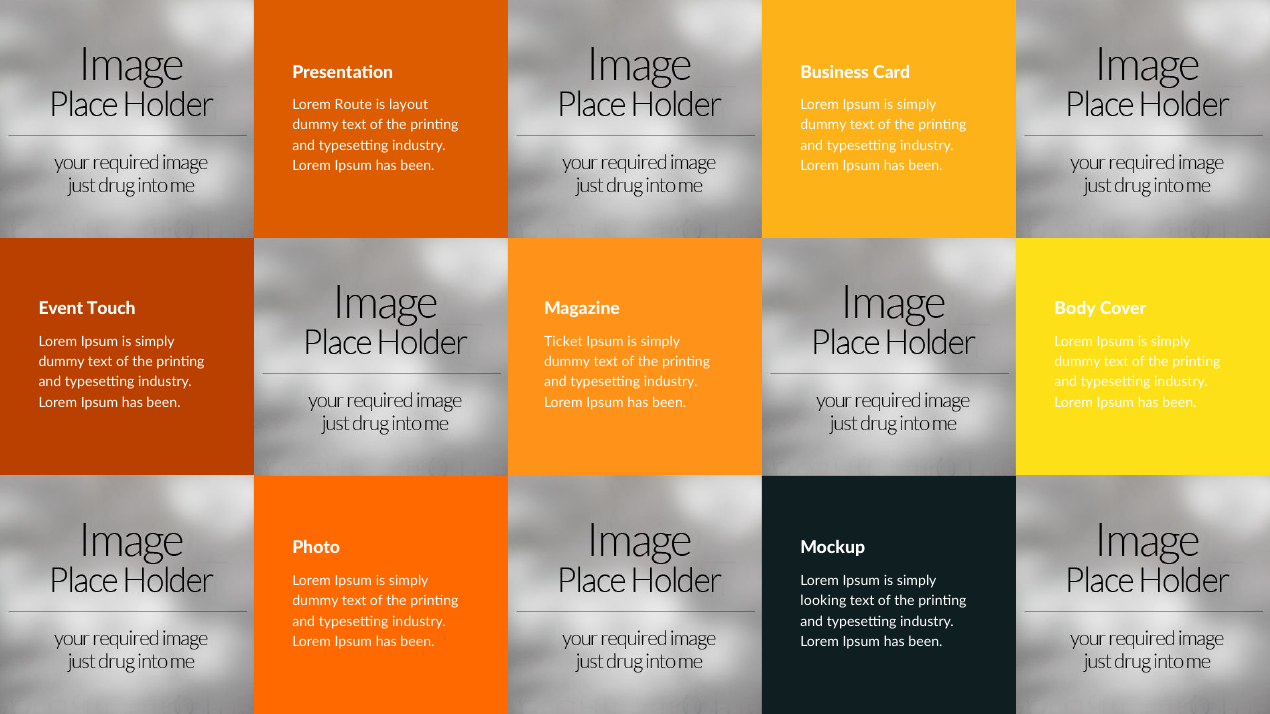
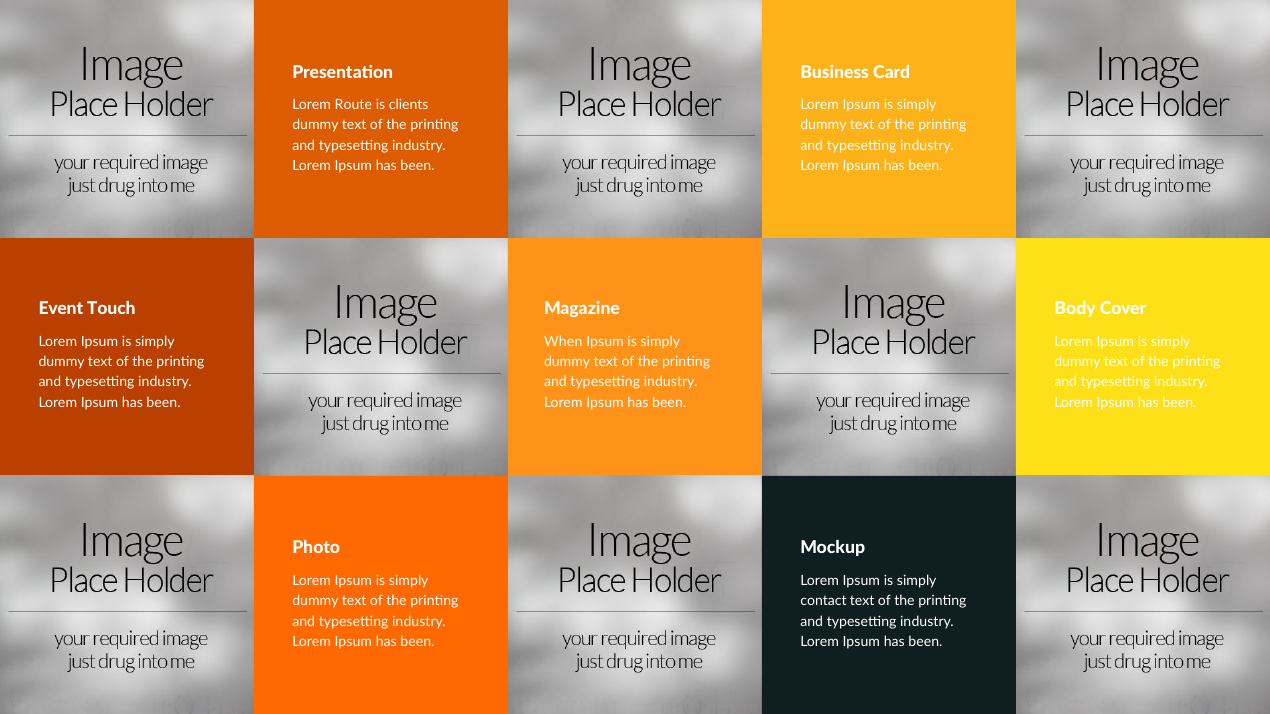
layout: layout -> clients (409, 105)
Ticket: Ticket -> When (563, 342)
looking: looking -> contact (824, 601)
